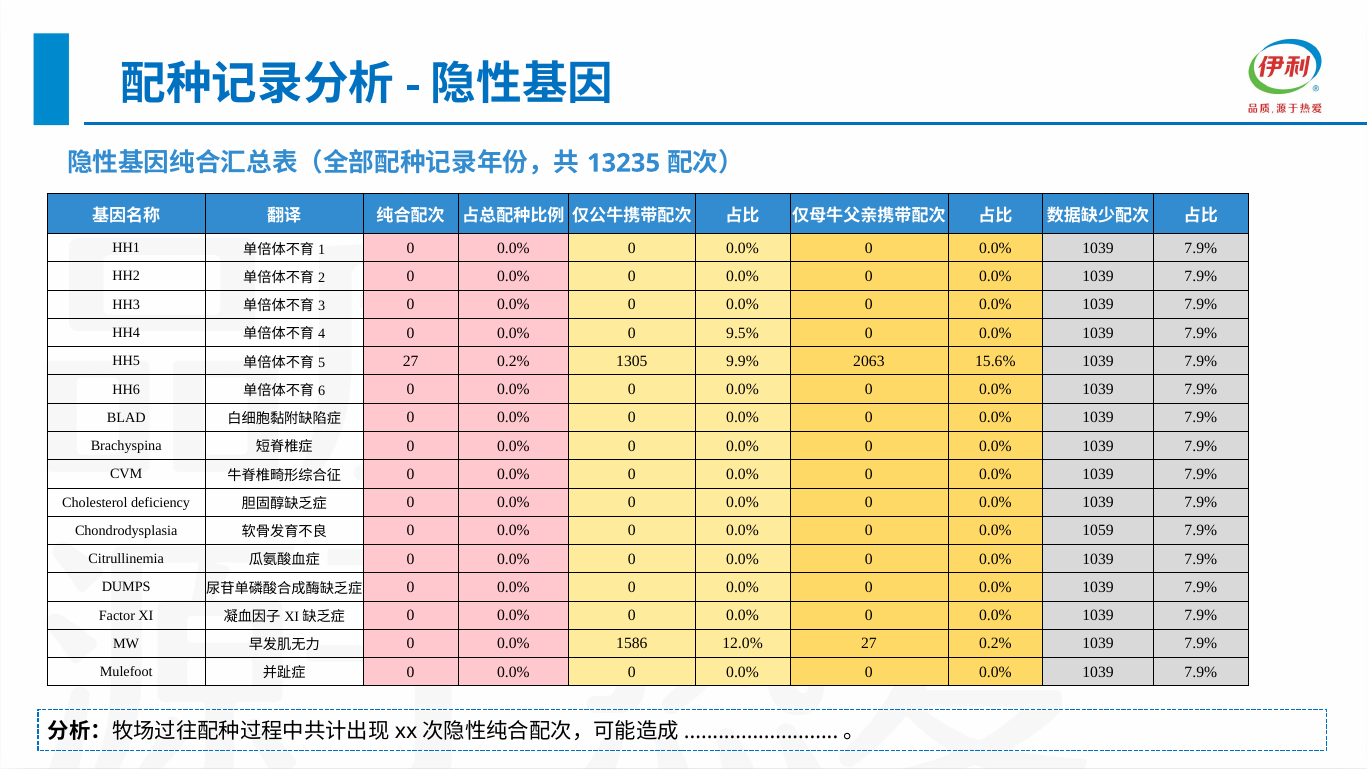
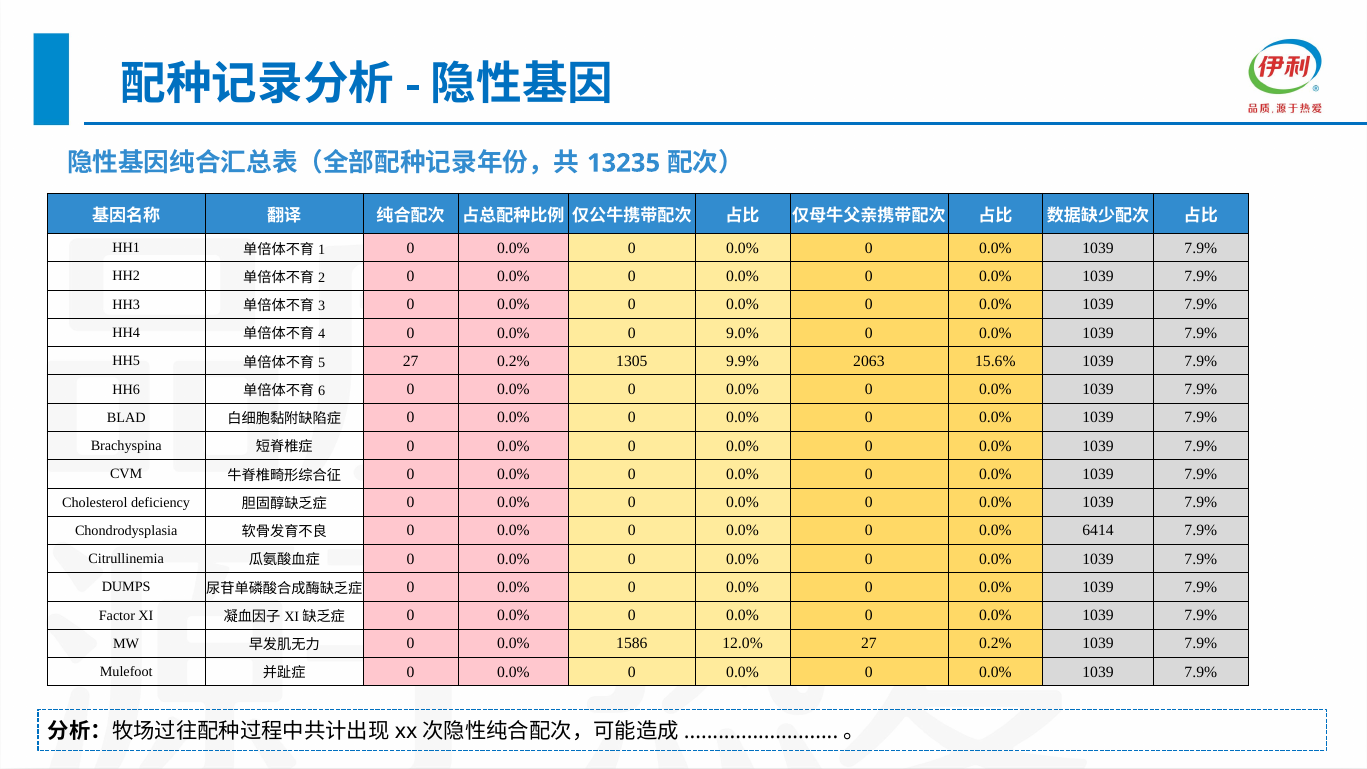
9.5%: 9.5% -> 9.0% (743, 333)
1059: 1059 -> 6414 (1098, 531)
